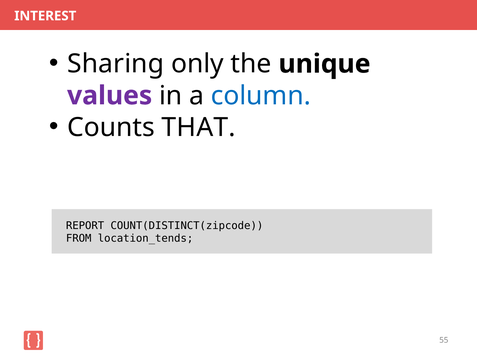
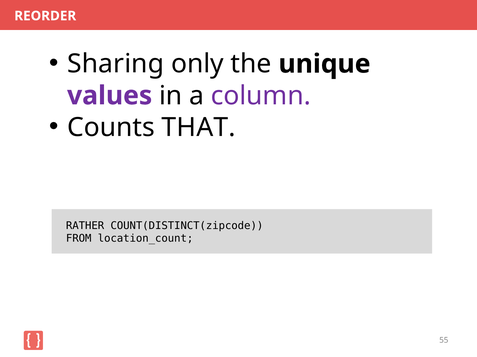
INTEREST: INTEREST -> REORDER (45, 16)
column colour: blue -> purple (261, 96)
REPORT: REPORT -> RATHER (85, 226)
location_tends: location_tends -> location_count (146, 239)
